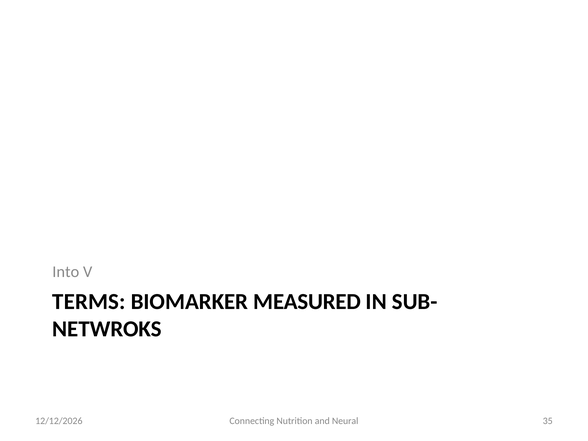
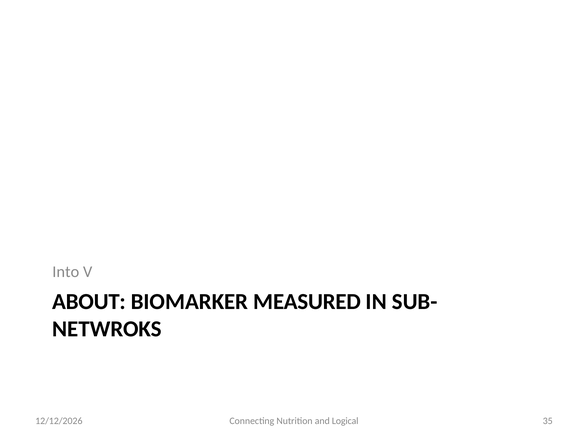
TERMS: TERMS -> ABOUT (89, 302)
Neural: Neural -> Logical (345, 421)
